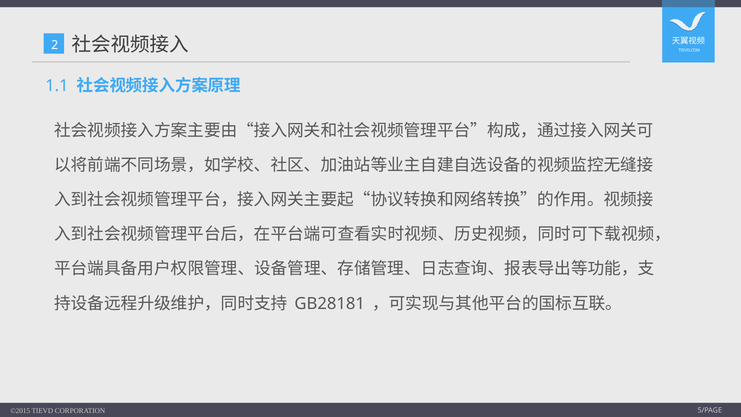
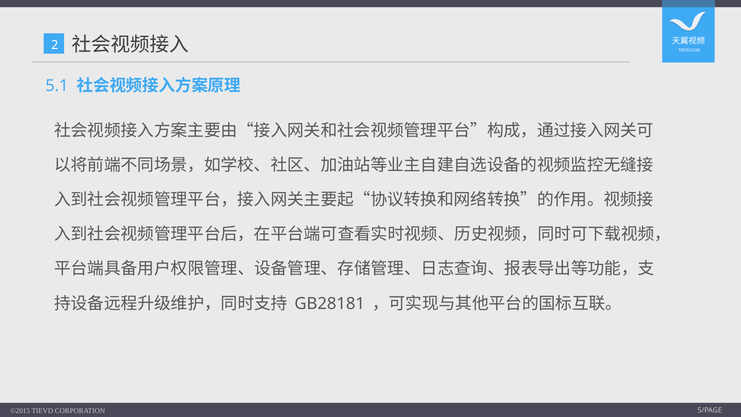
1.1: 1.1 -> 5.1 (57, 86)
